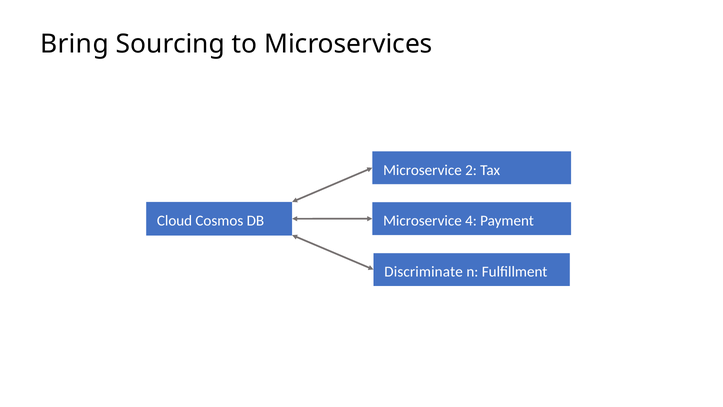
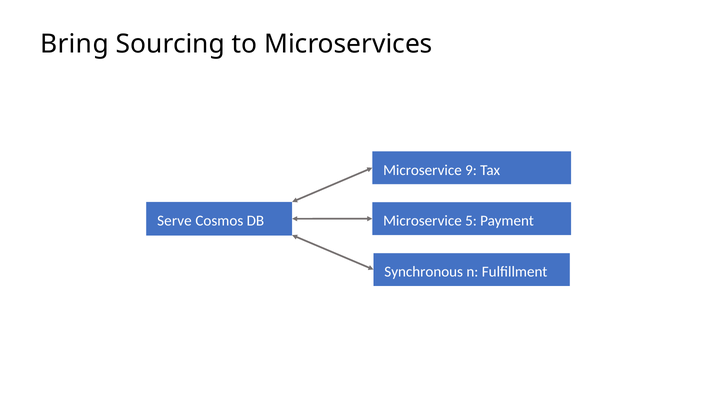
2: 2 -> 9 (471, 170)
Cloud: Cloud -> Serve (174, 221)
4: 4 -> 5 (471, 221)
Discriminate: Discriminate -> Synchronous (424, 272)
